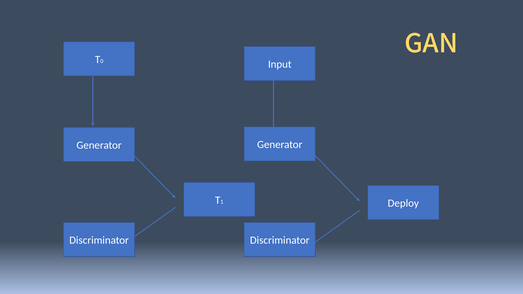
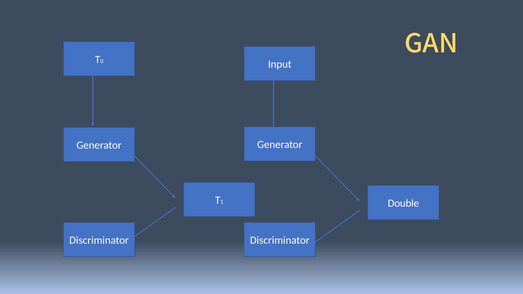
Deploy: Deploy -> Double (403, 203)
